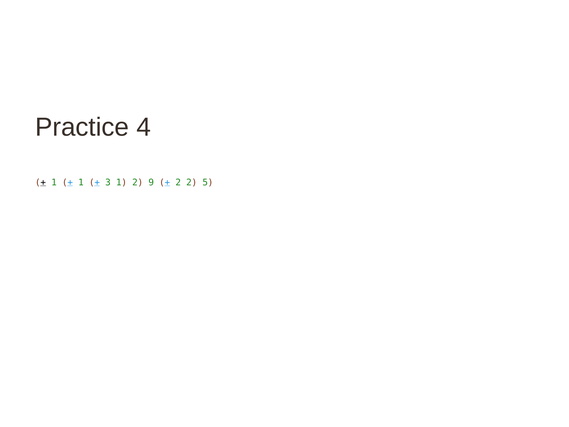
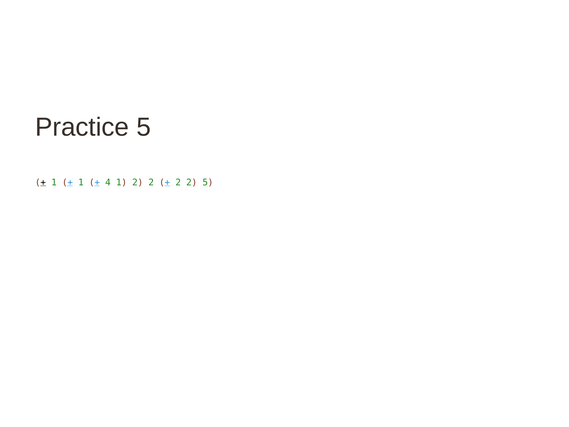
Practice 4: 4 -> 5 (144, 127)
3: 3 -> 4 (108, 182)
1 2 9: 9 -> 2 (151, 182)
